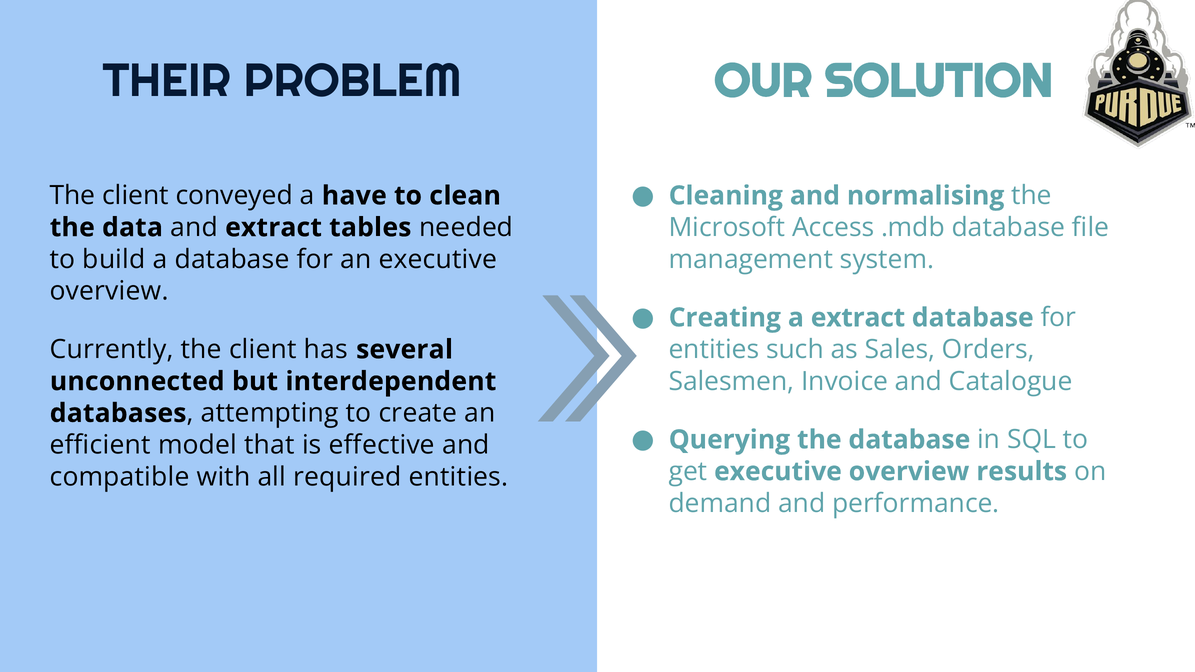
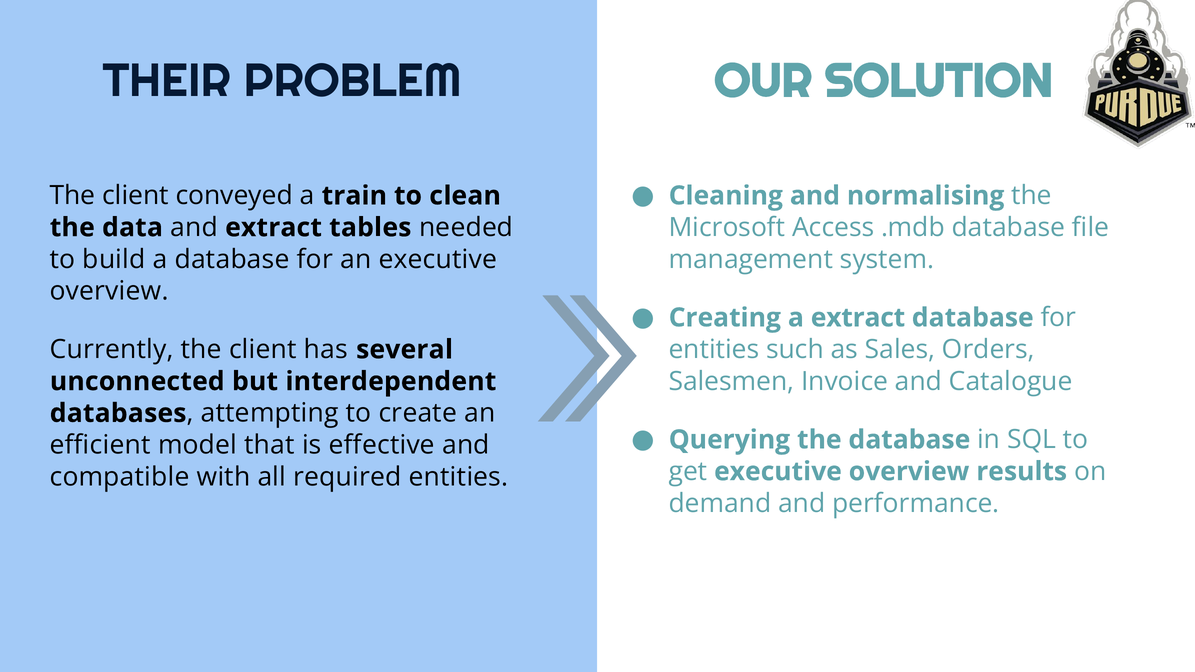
have: have -> train (354, 196)
